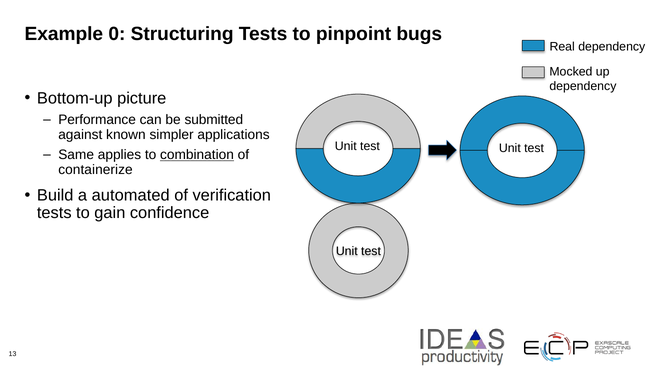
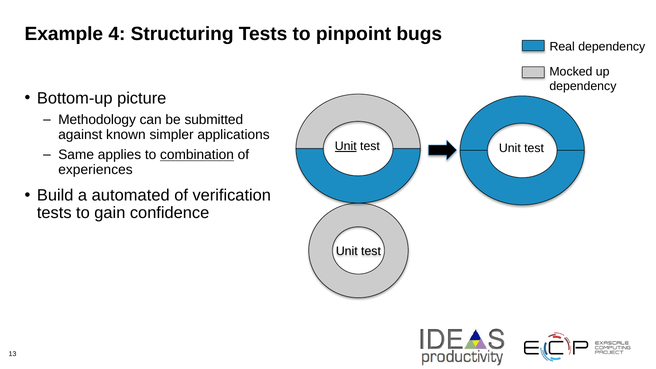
0: 0 -> 4 (117, 34)
Performance: Performance -> Methodology (97, 120)
Unit underline: none -> present (346, 146)
containerize: containerize -> experiences (95, 170)
